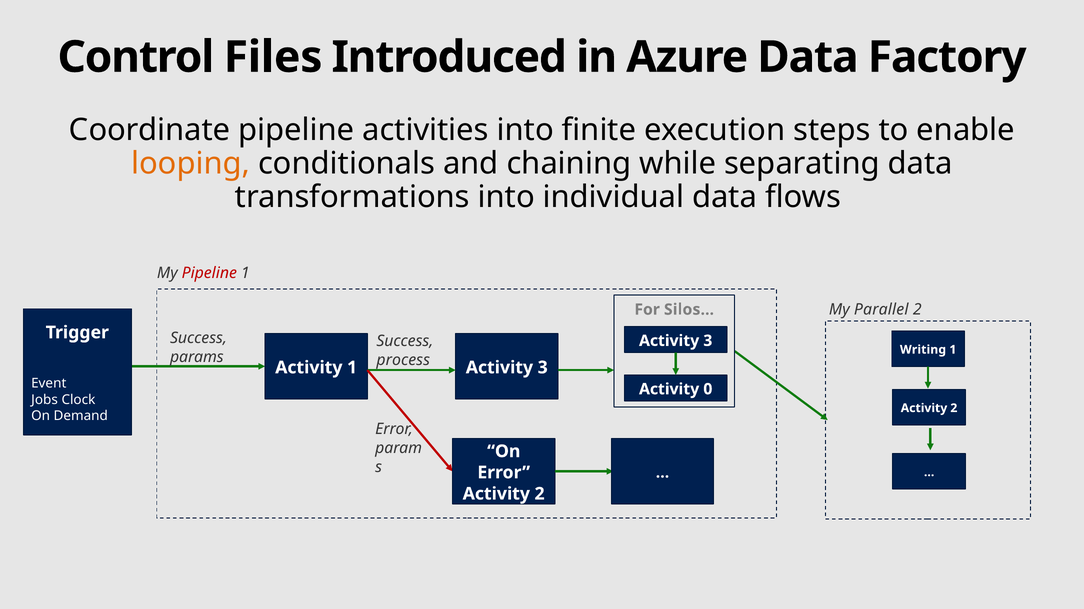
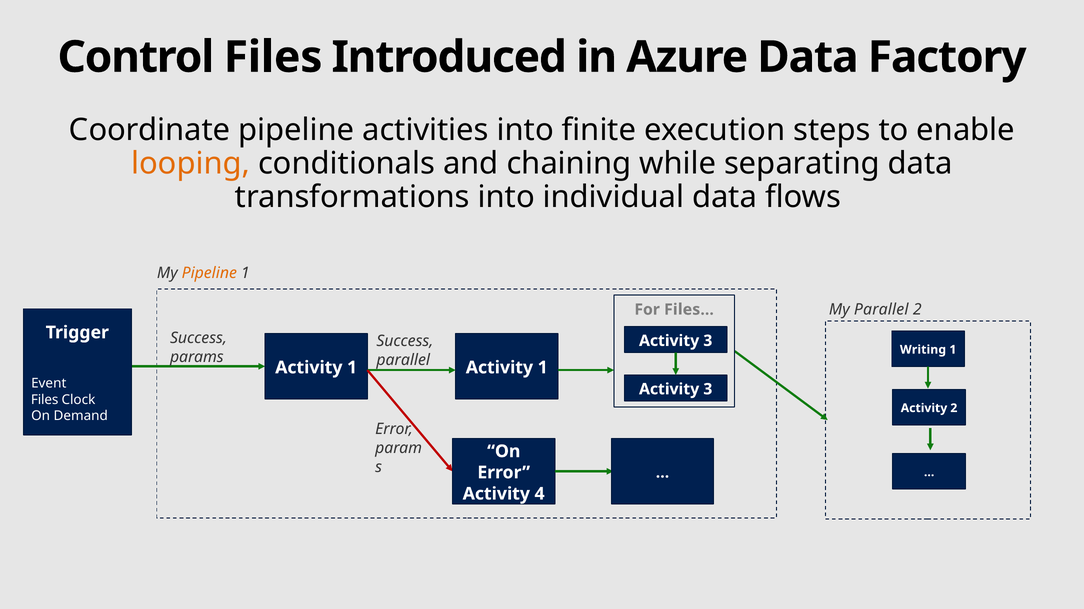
Pipeline colour: red -> orange (209, 273)
Silos…: Silos… -> Files… (689, 310)
process: process -> parallel (403, 360)
1 Activity 3: 3 -> 1 (543, 368)
0: 0 -> 3 (708, 390)
Jobs: Jobs -> Files (45, 400)
2: 2 -> 4 (540, 494)
